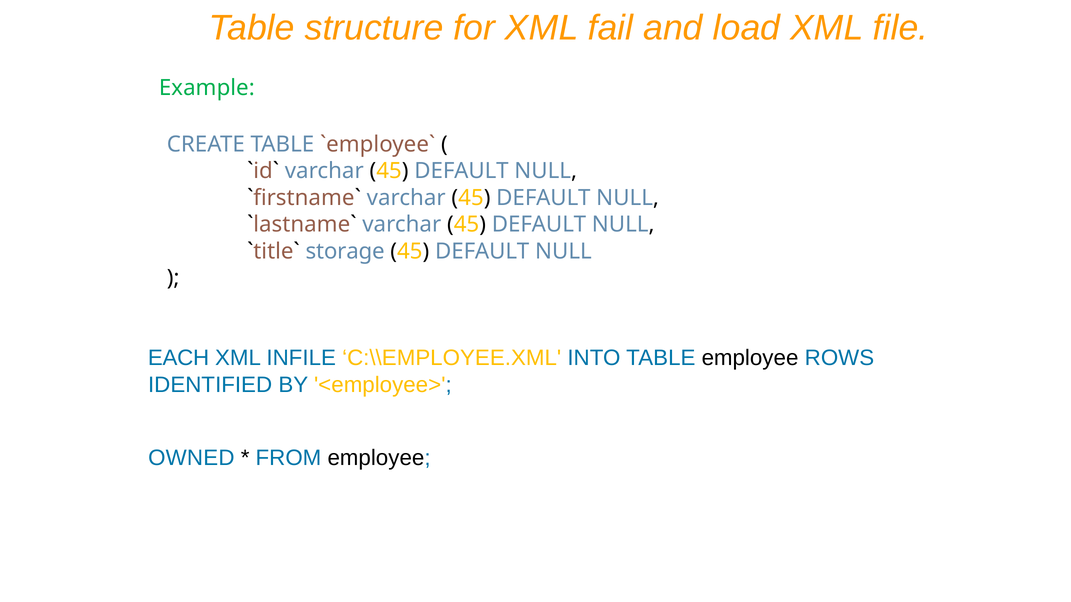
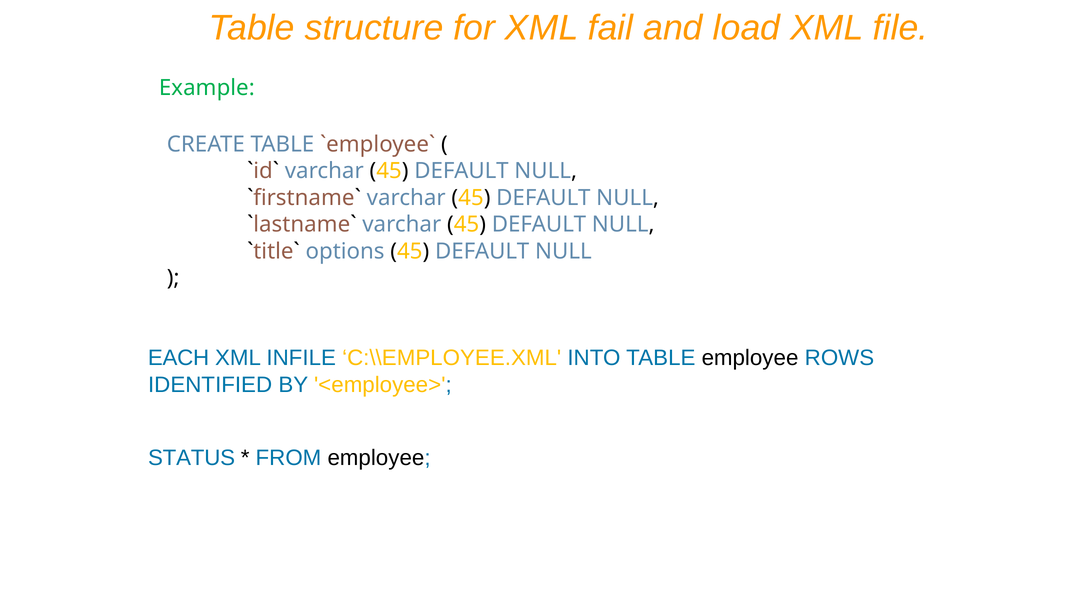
storage: storage -> options (345, 252)
OWNED: OWNED -> STATUS (192, 458)
